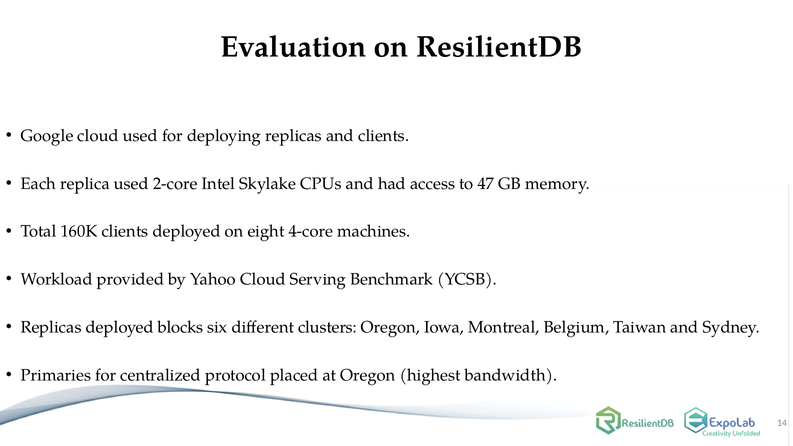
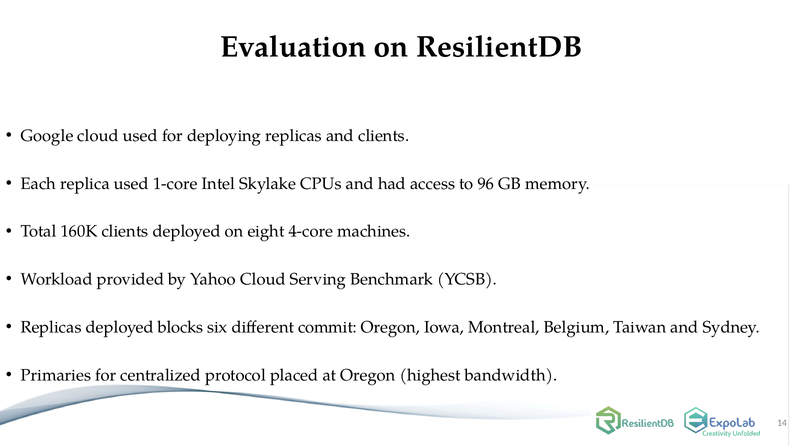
2-core: 2-core -> 1-core (175, 184)
47: 47 -> 96 (486, 184)
clusters: clusters -> commit (327, 327)
